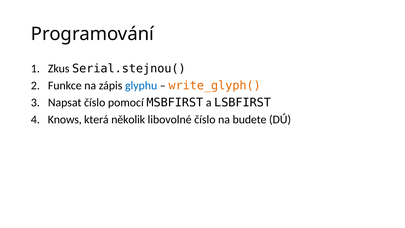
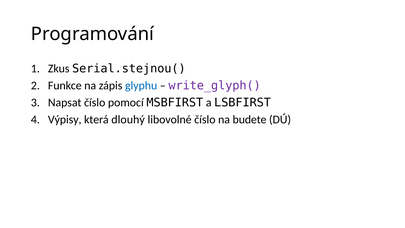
write_glyph( colour: orange -> purple (215, 85)
Knows: Knows -> Výpisy (65, 119)
několik: několik -> dlouhý (128, 119)
